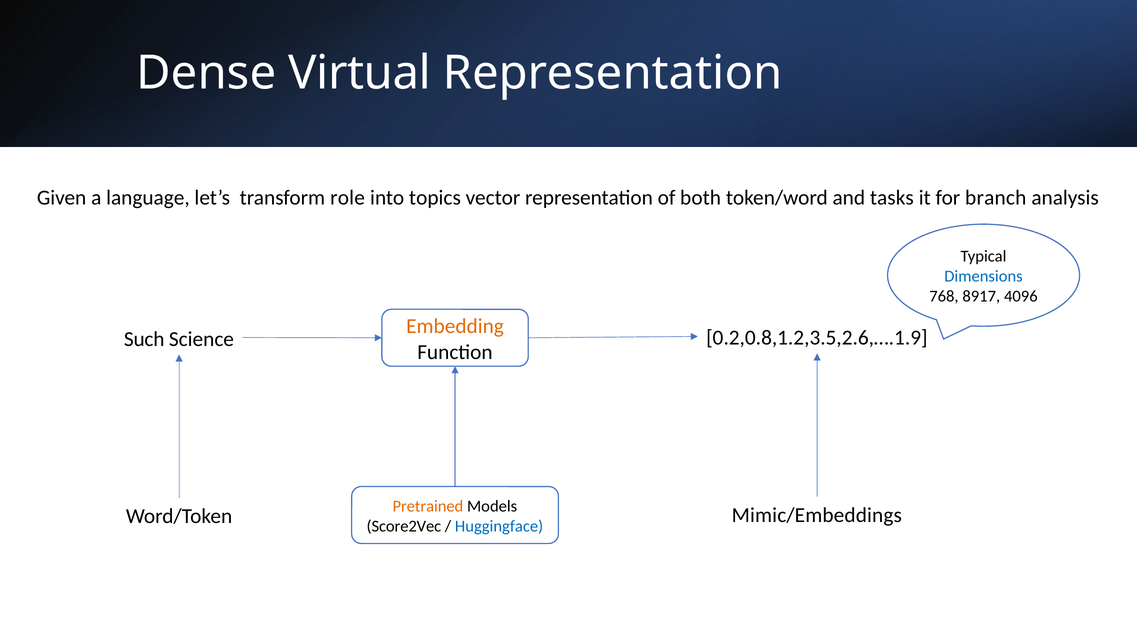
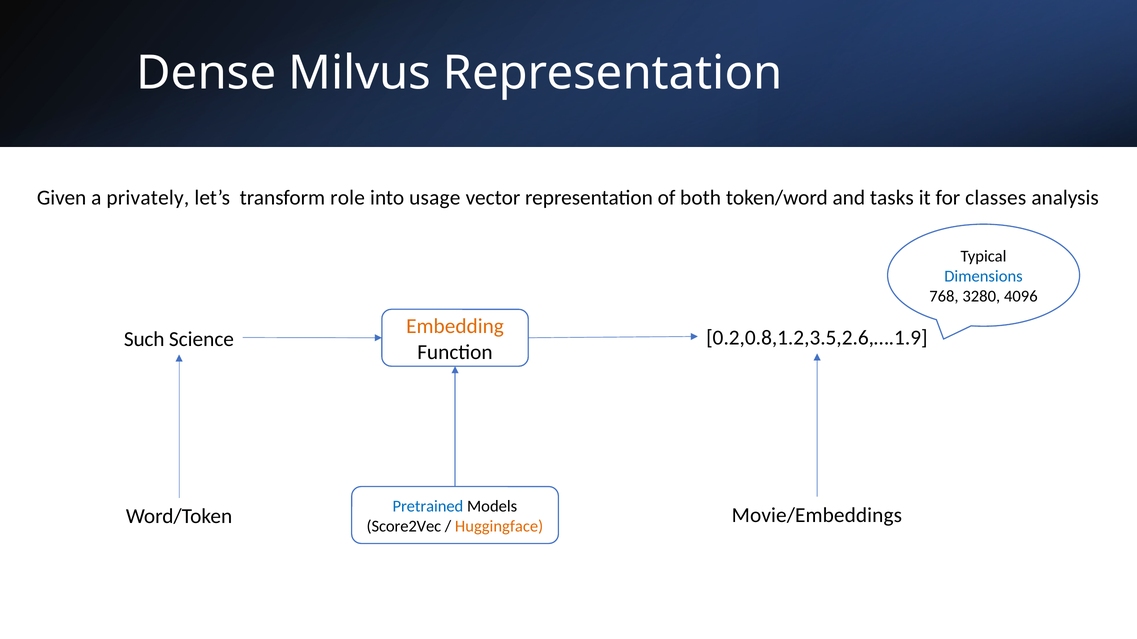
Virtual: Virtual -> Milvus (360, 73)
language: language -> privately (148, 198)
topics: topics -> usage (435, 198)
branch: branch -> classes (996, 198)
8917: 8917 -> 3280 (981, 297)
Pretrained colour: orange -> blue (428, 507)
Mimic/Embeddings: Mimic/Embeddings -> Movie/Embeddings (817, 516)
Huggingface colour: blue -> orange (499, 527)
